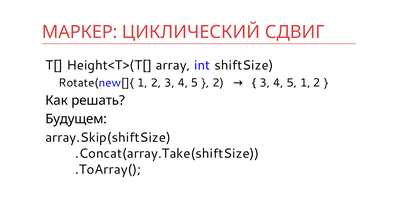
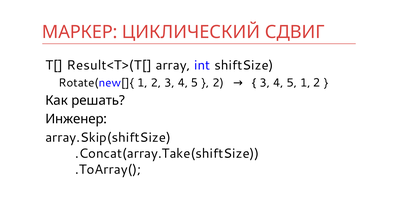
Height<T>(T[: Height<T>(T[ -> Result<T>(T[ (109, 65)
Будущем: Будущем -> Инженер (76, 119)
